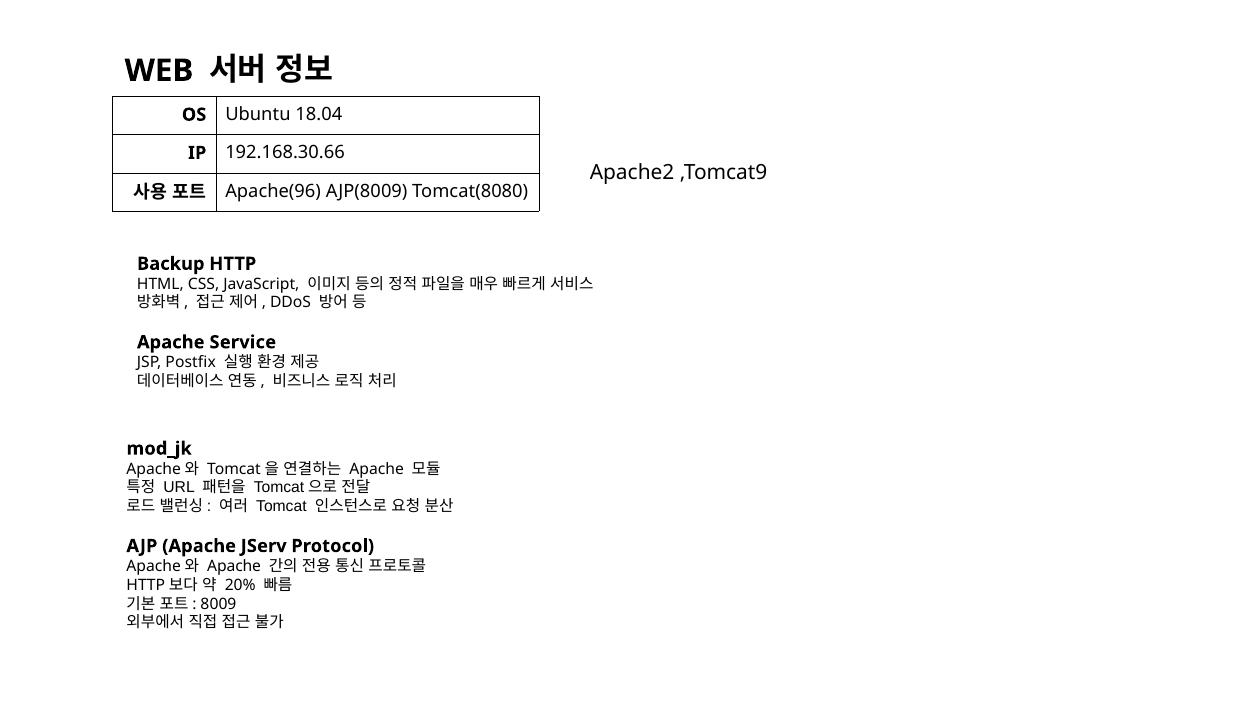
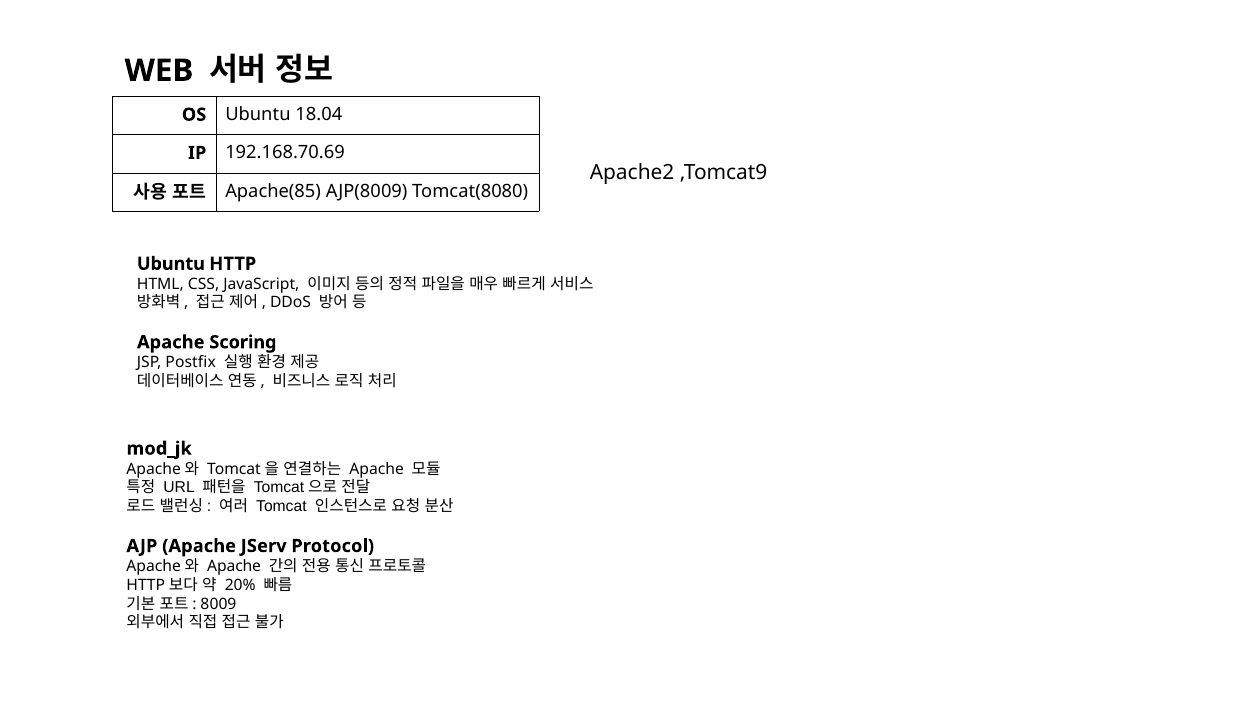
192.168.30.66: 192.168.30.66 -> 192.168.70.69 (285, 153)
Apache(96: Apache(96 -> Apache(85 (273, 191)
Backup: Backup -> Ubuntu (171, 264)
Service: Service -> Scoring (243, 342)
